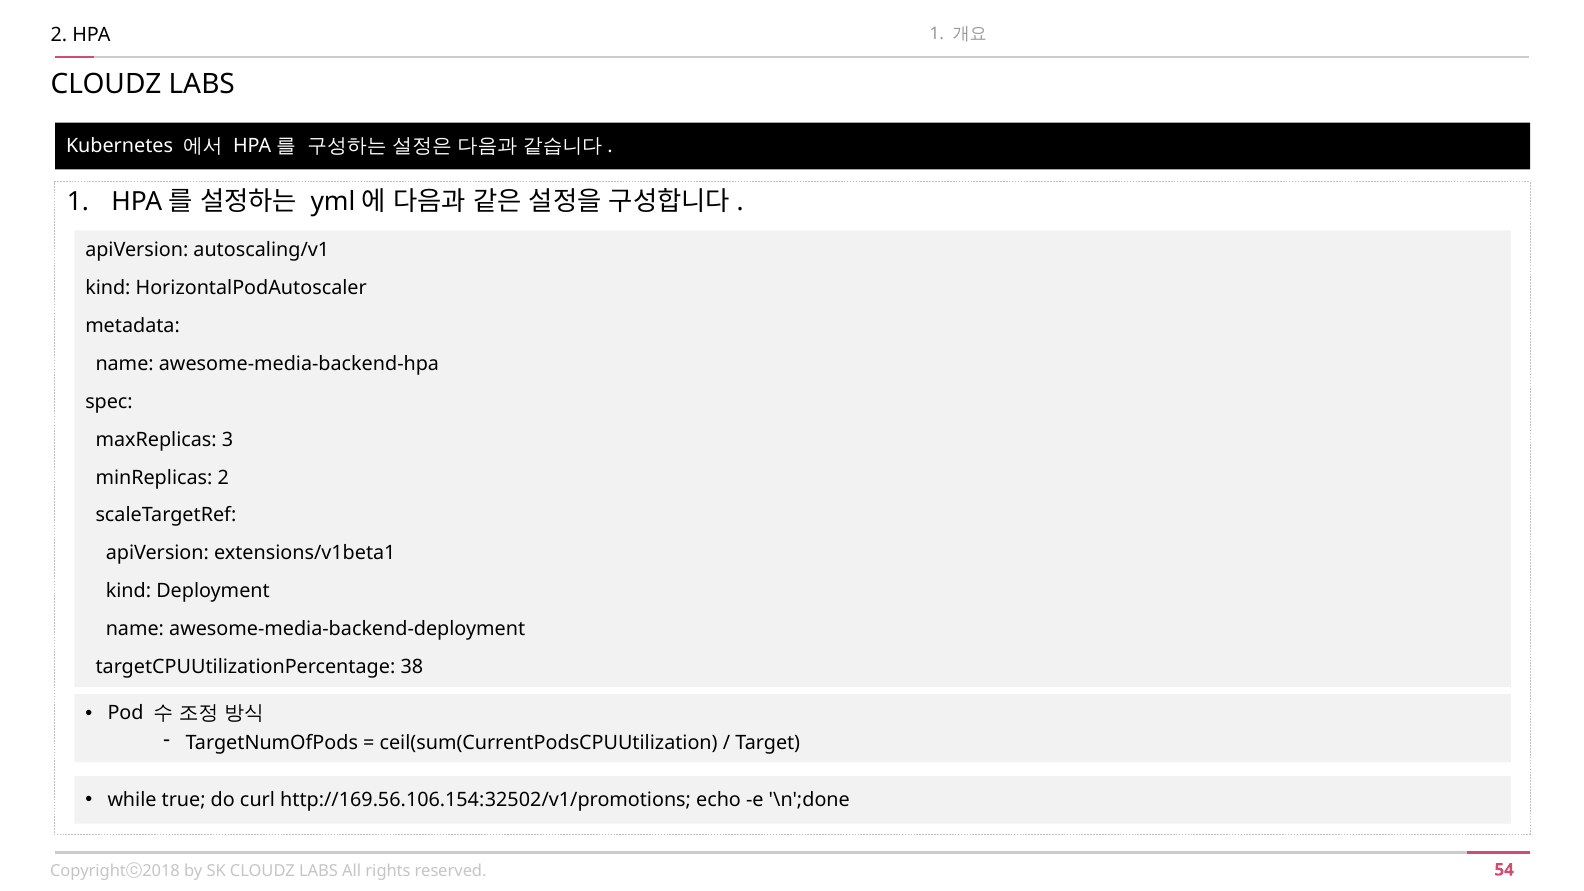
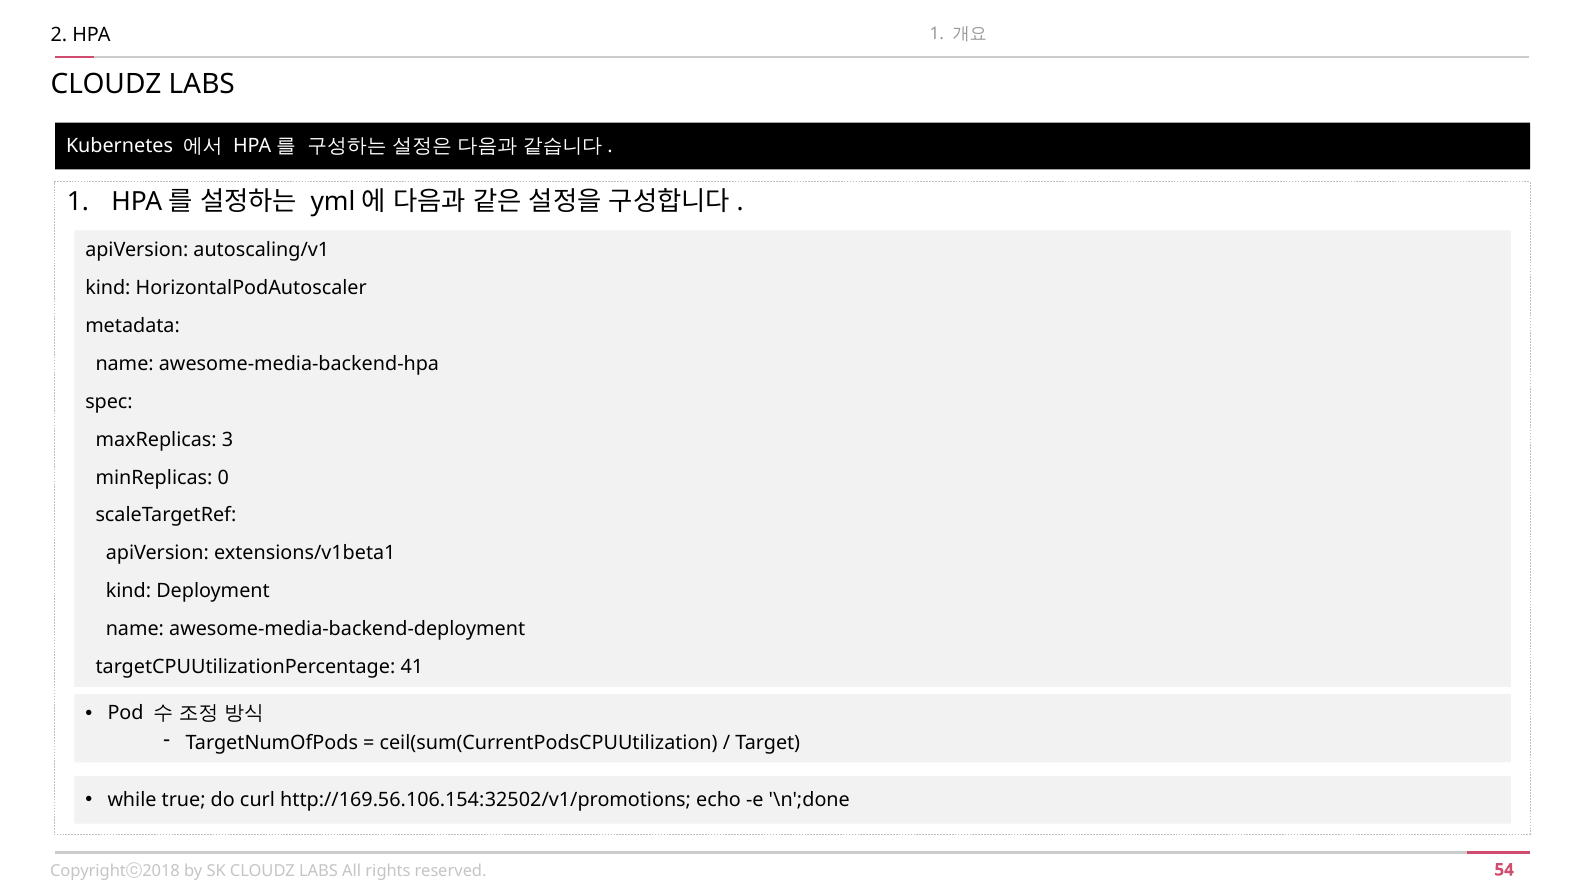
minReplicas 2: 2 -> 0 (223, 478)
38: 38 -> 41 (412, 667)
